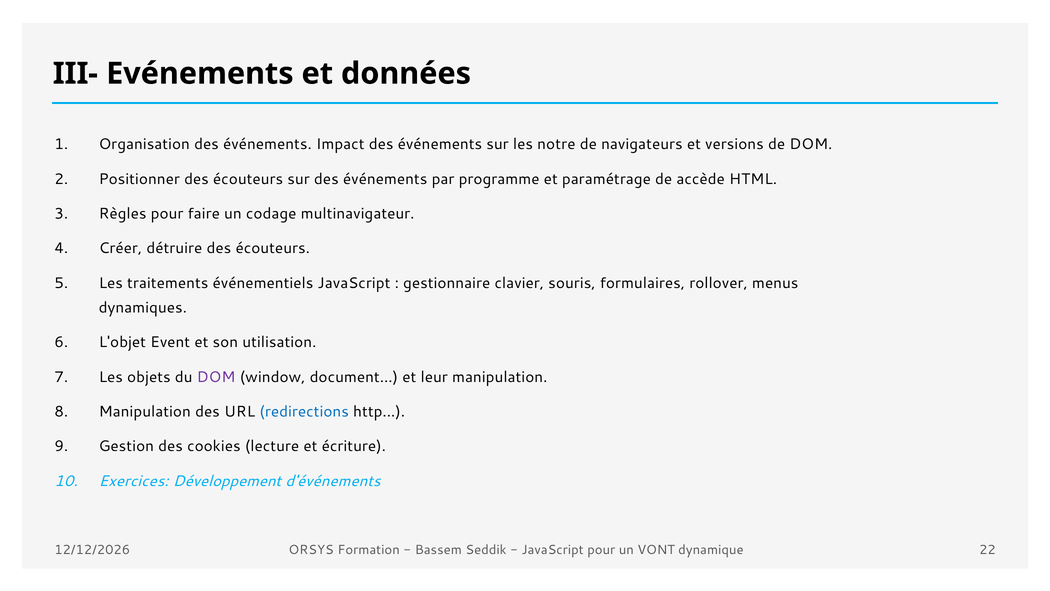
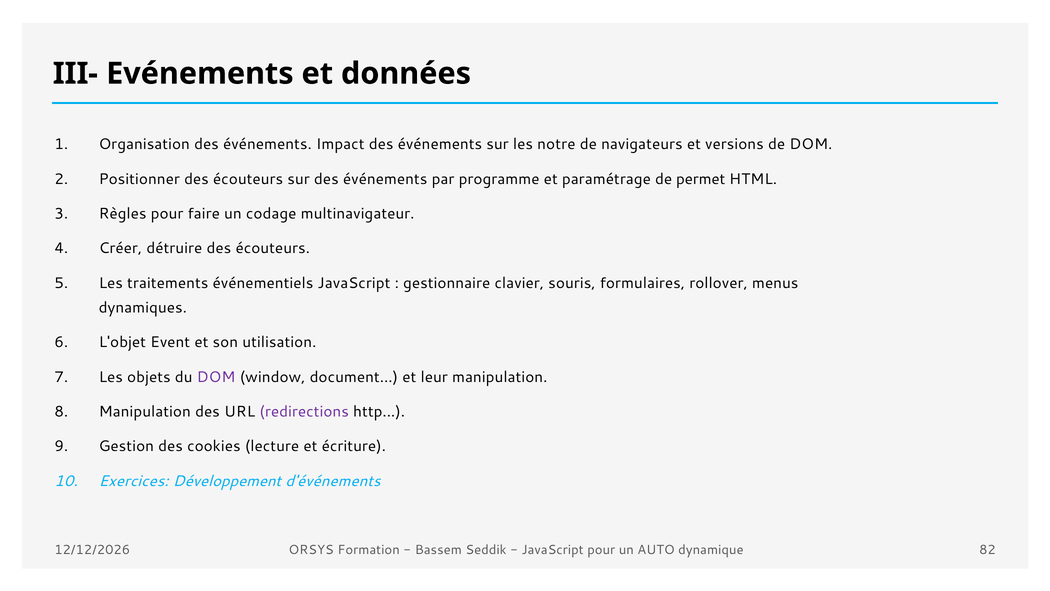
accède: accède -> permet (701, 179)
redirections colour: blue -> purple (304, 411)
VONT: VONT -> AUTO (656, 550)
22: 22 -> 82 (987, 550)
